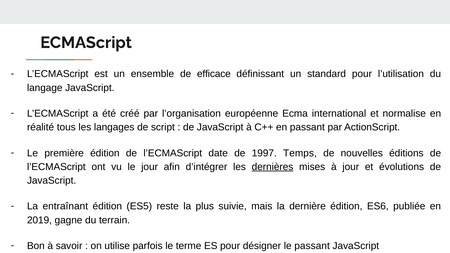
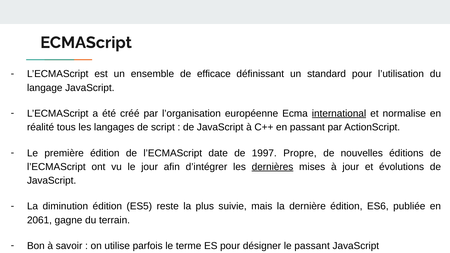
international underline: none -> present (339, 114)
Temps: Temps -> Propre (300, 153)
entraînant: entraînant -> diminution (65, 206)
2019: 2019 -> 2061 (39, 220)
